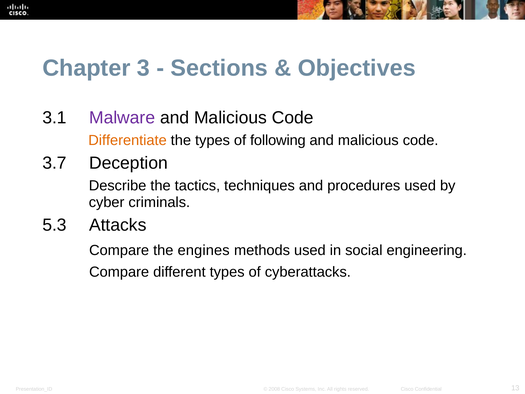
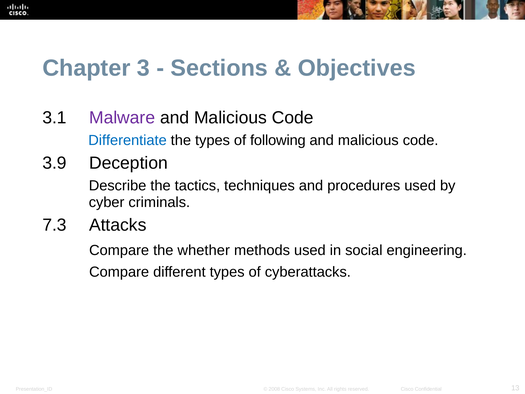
Differentiate colour: orange -> blue (127, 140)
3.7: 3.7 -> 3.9 (54, 163)
5.3: 5.3 -> 7.3 (54, 225)
engines: engines -> whether (204, 250)
